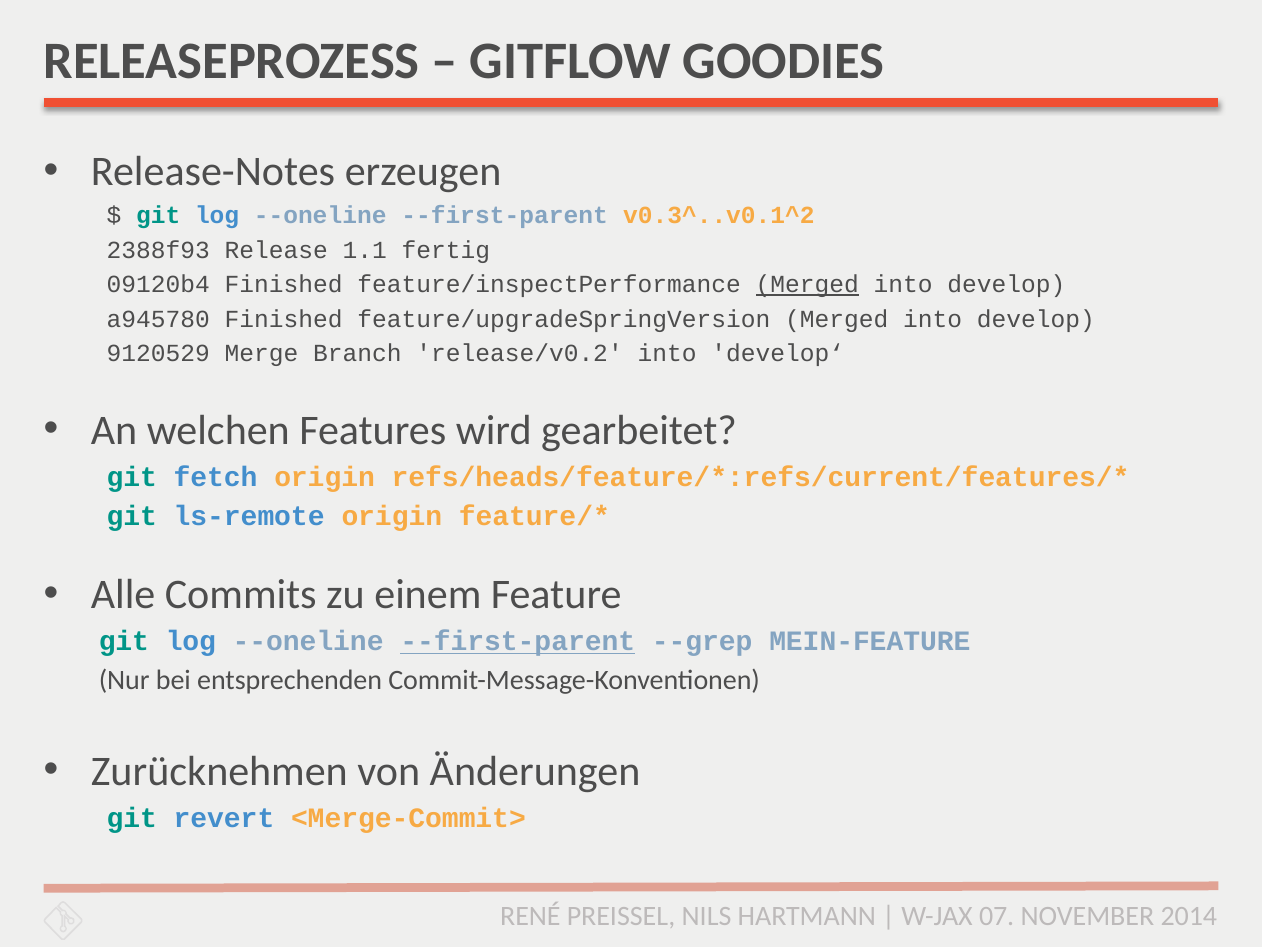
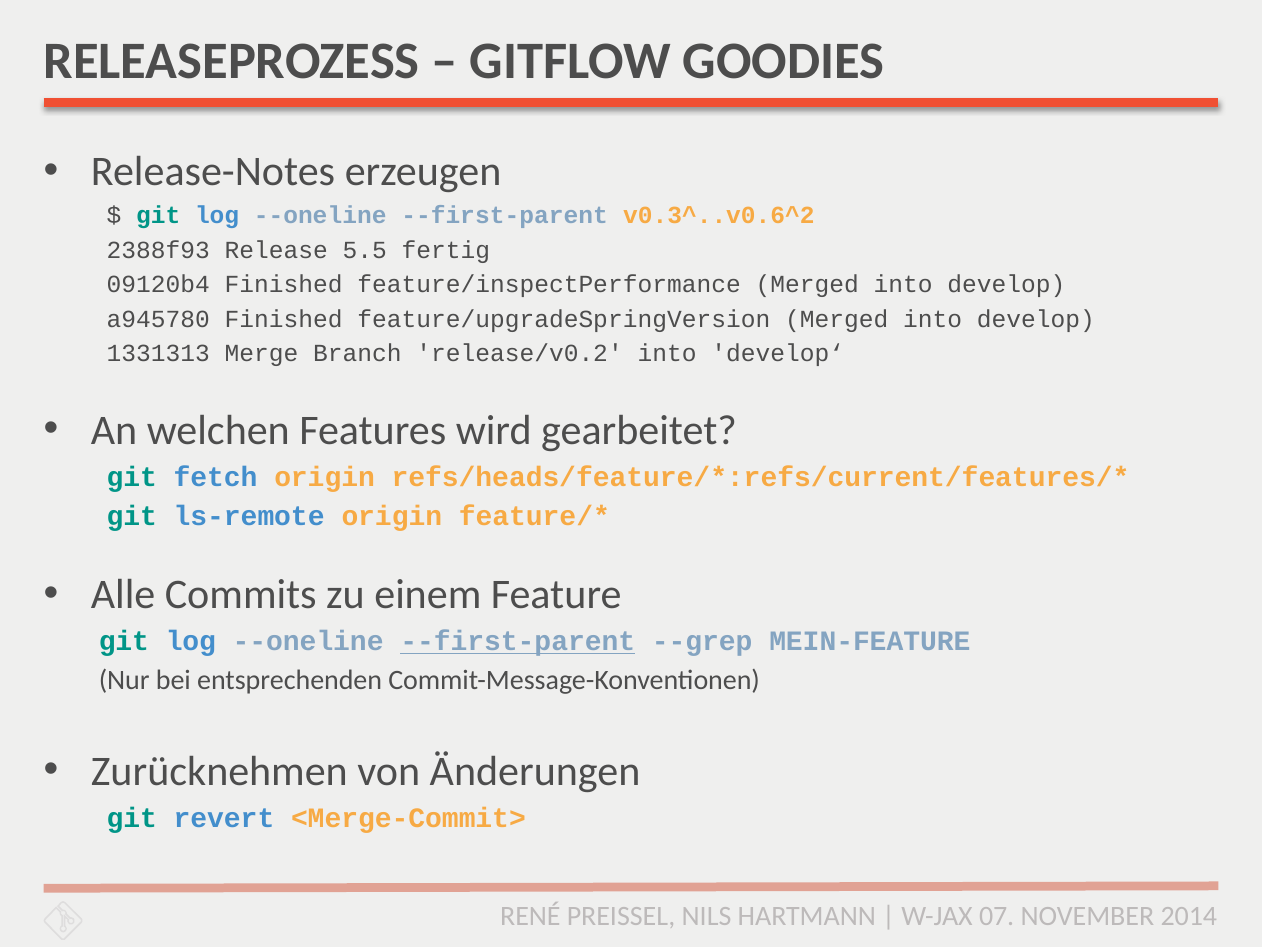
v0.3^..v0.1^2: v0.3^..v0.1^2 -> v0.3^..v0.6^2 (719, 216)
1.1: 1.1 -> 5.5 (365, 250)
Merged underline: present -> none (807, 284)
9120529: 9120529 -> 1331313 (158, 353)
